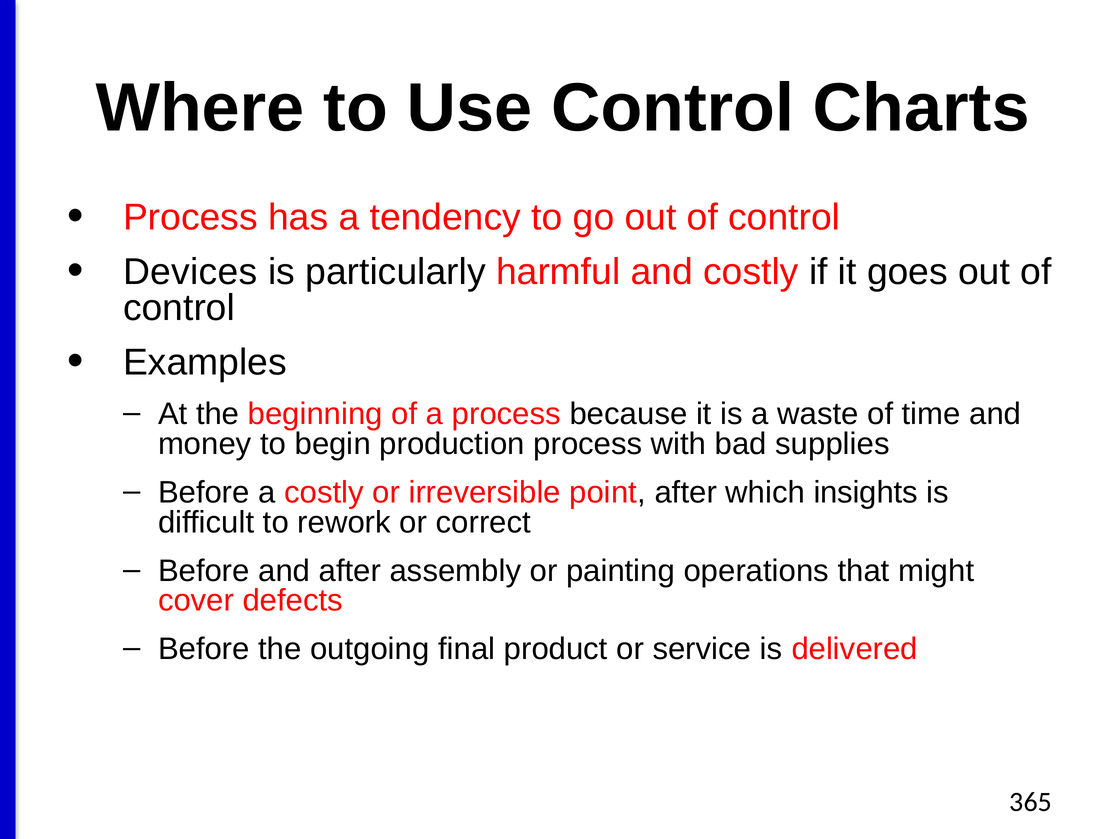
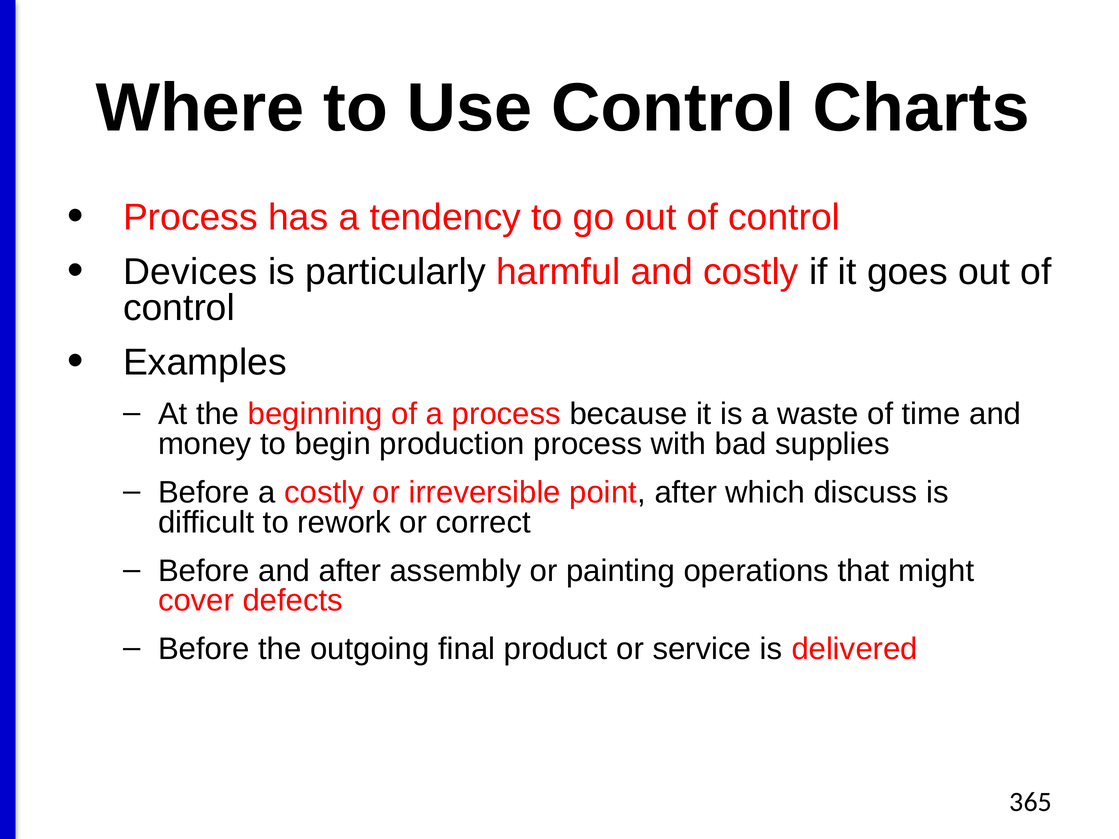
insights: insights -> discuss (866, 493)
